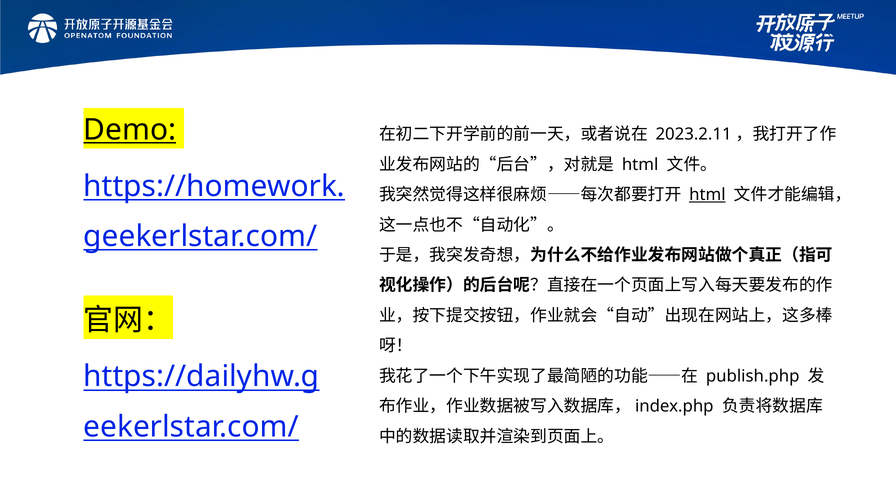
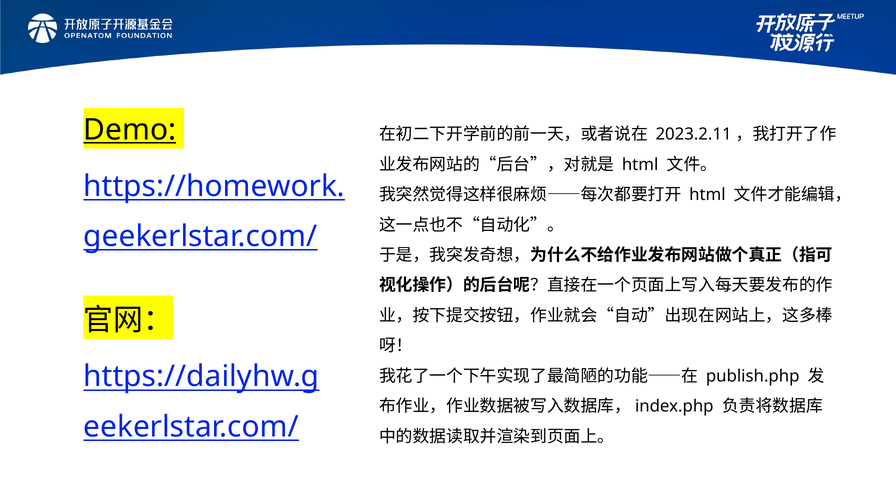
html underline: present -> none (707, 195)
